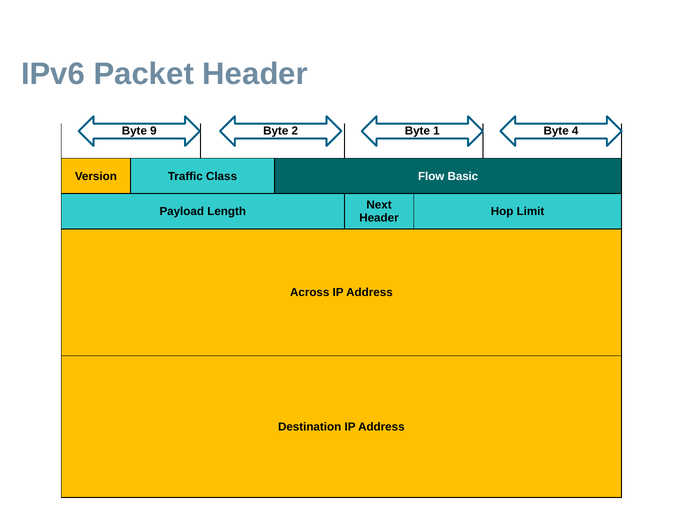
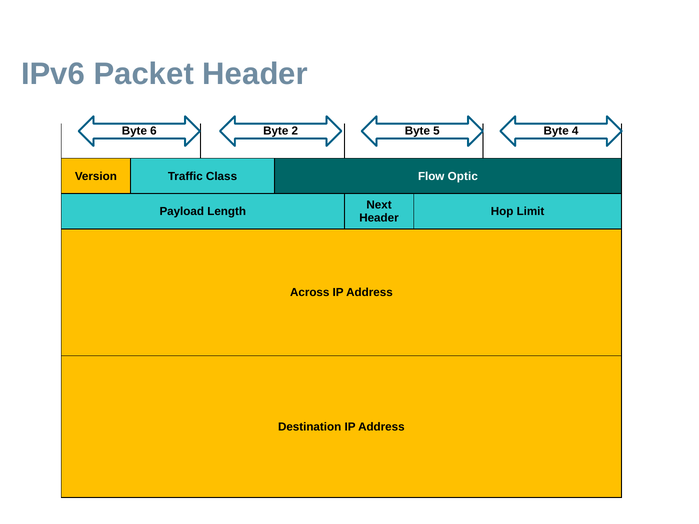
9: 9 -> 6 (153, 131)
1: 1 -> 5 (436, 131)
Basic: Basic -> Optic (463, 176)
